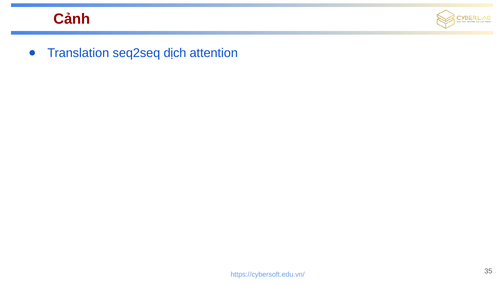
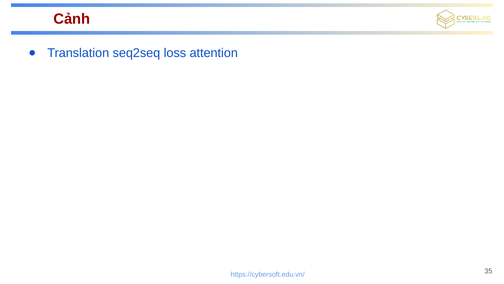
dịch: dịch -> loss (175, 53)
